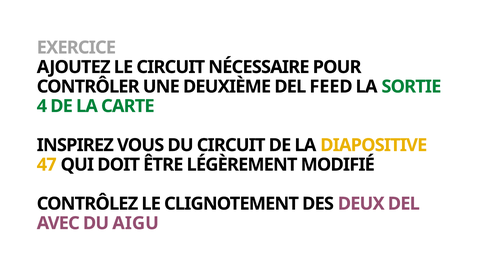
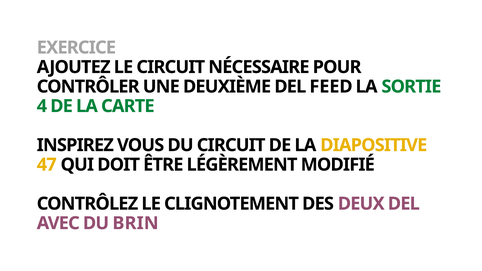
AIGU: AIGU -> BRIN (135, 223)
